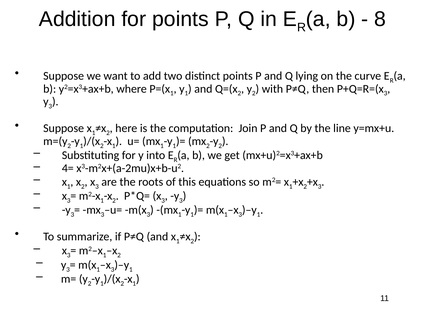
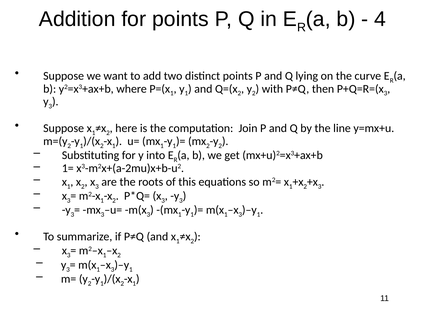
8: 8 -> 4 (380, 19)
4=: 4= -> 1= (68, 168)
